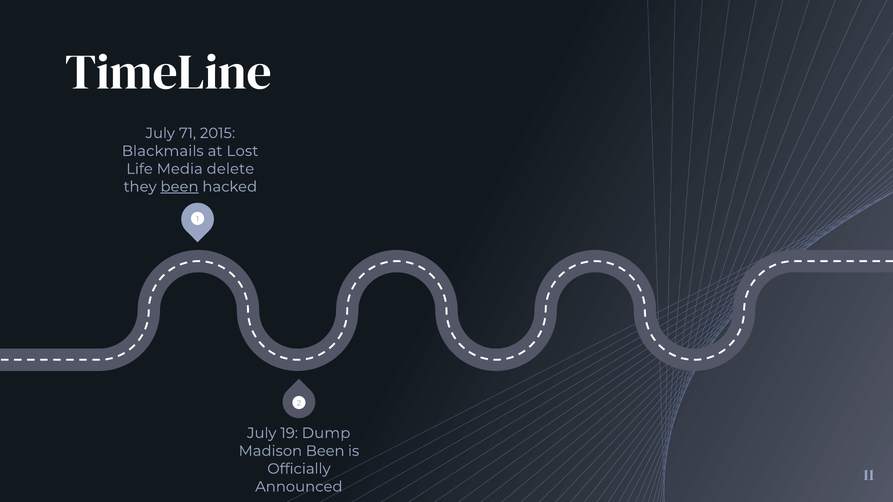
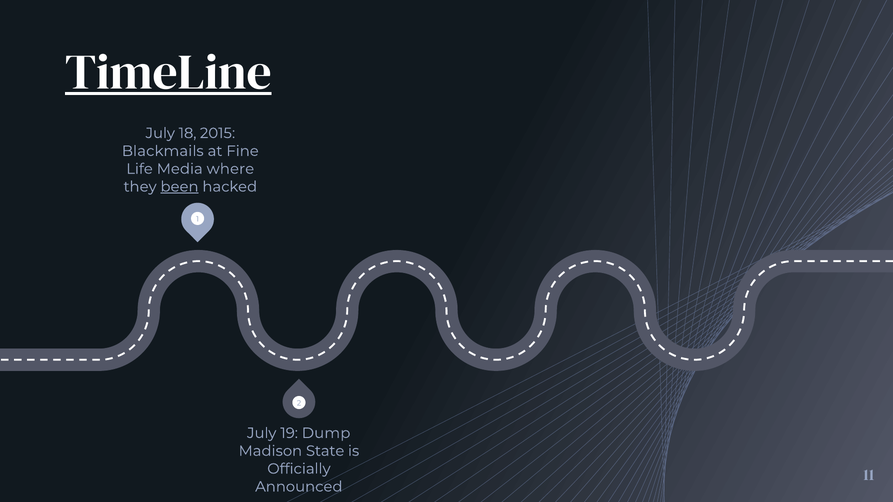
TimeLine underline: none -> present (169, 72)
71: 71 -> 18 (188, 133)
Lost: Lost -> Fine (243, 151)
delete: delete -> where (230, 169)
Madison Been: Been -> State (325, 451)
